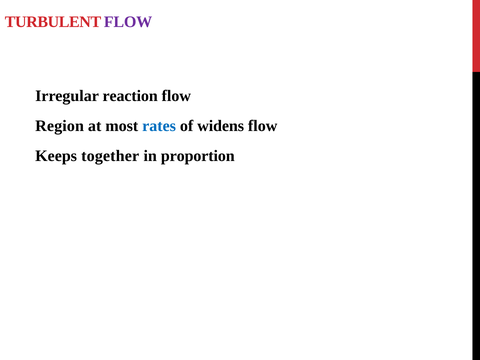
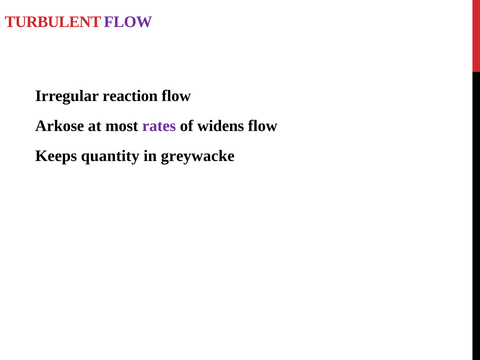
Region: Region -> Arkose (60, 126)
rates colour: blue -> purple (159, 126)
together: together -> quantity (110, 156)
proportion: proportion -> greywacke (198, 156)
